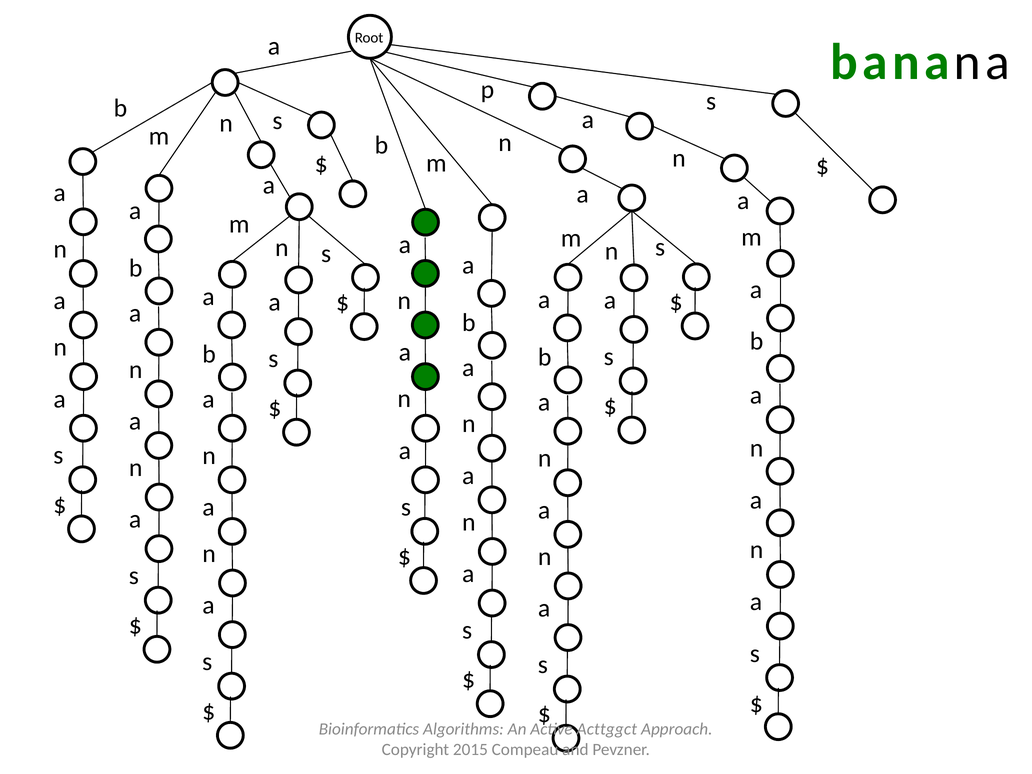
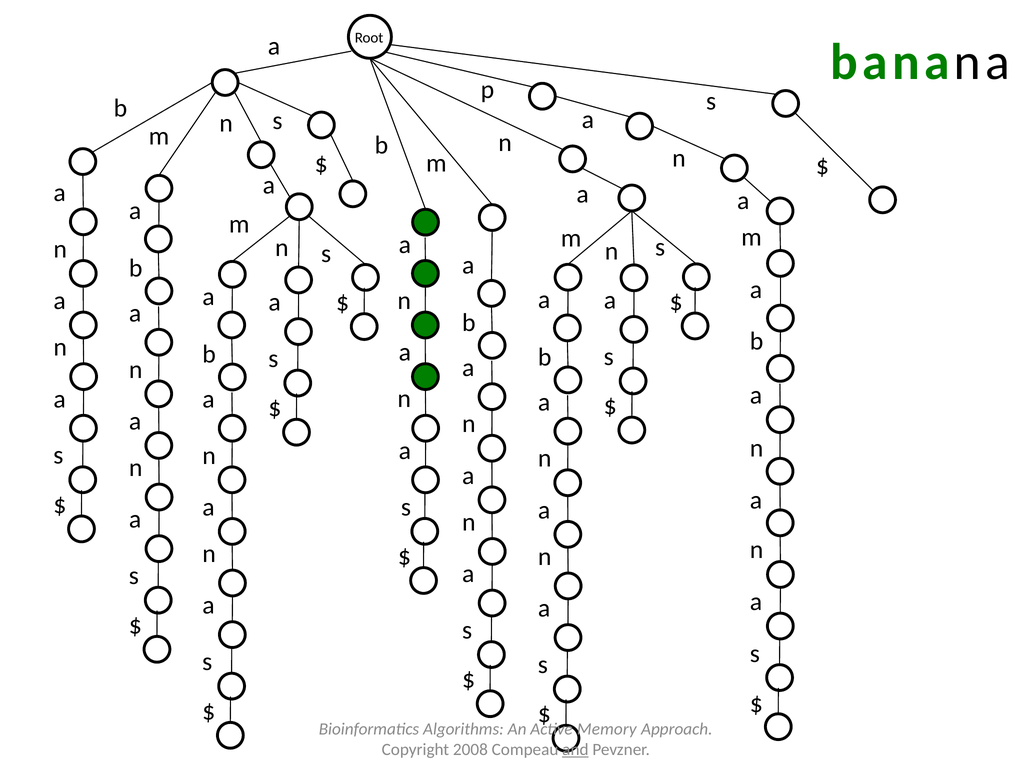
Acttggct: Acttggct -> Memory (607, 729)
2015: 2015 -> 2008 (470, 749)
and underline: none -> present (575, 749)
